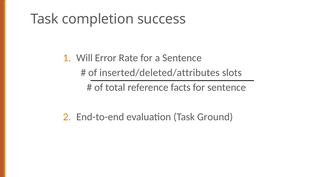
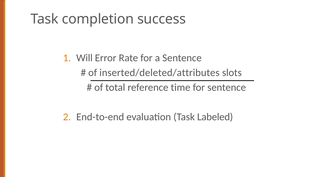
facts: facts -> time (181, 88)
Ground: Ground -> Labeled (215, 117)
